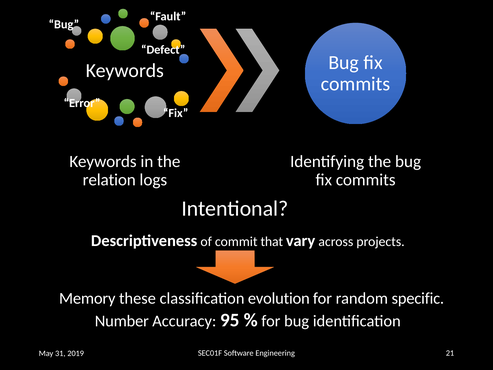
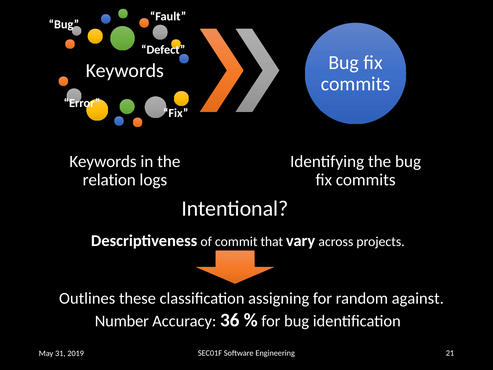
Memory: Memory -> Outlines (87, 298)
evolution: evolution -> assigning (279, 298)
specific: specific -> against (418, 298)
95: 95 -> 36 (230, 320)
